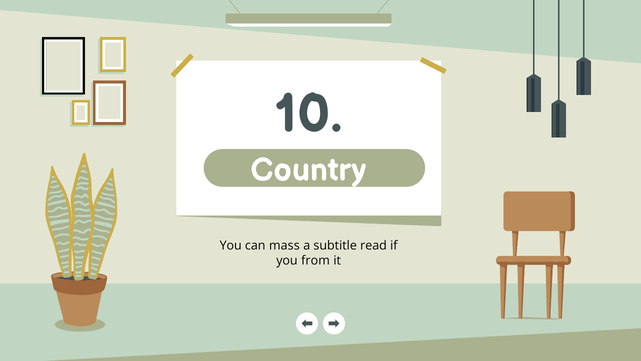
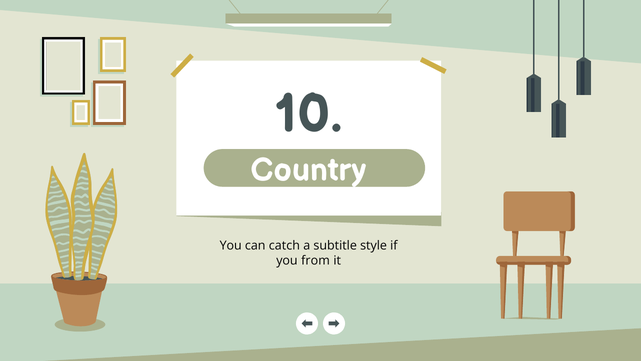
mass: mass -> catch (284, 245)
read: read -> style (374, 245)
